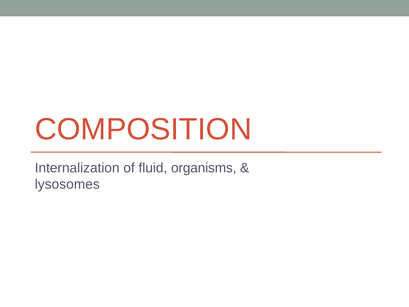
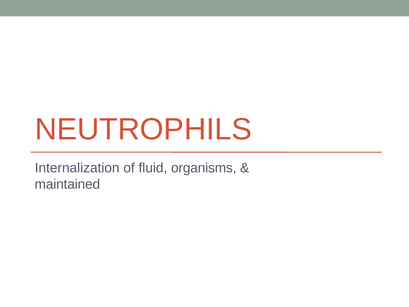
COMPOSITION: COMPOSITION -> NEUTROPHILS (143, 129)
lysosomes: lysosomes -> maintained (67, 184)
